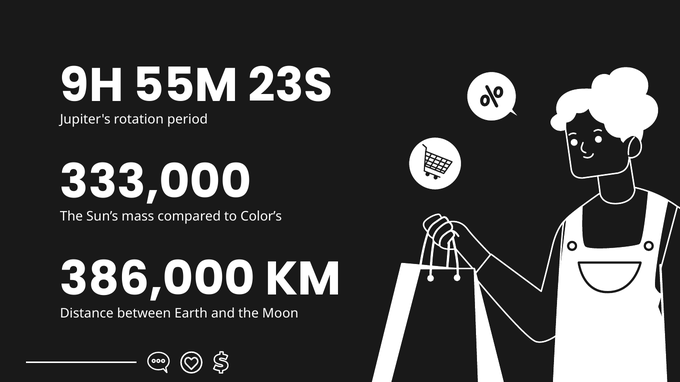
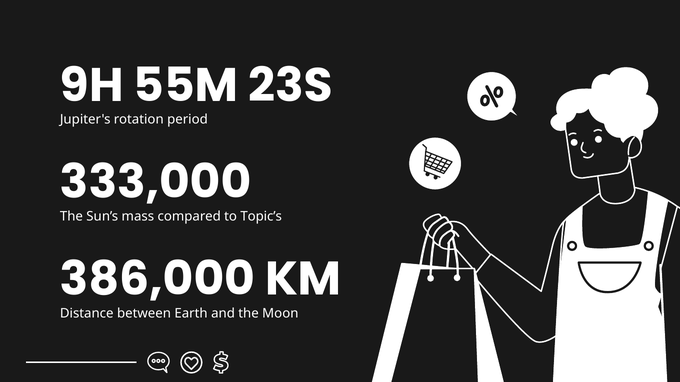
Color’s: Color’s -> Topic’s (261, 217)
